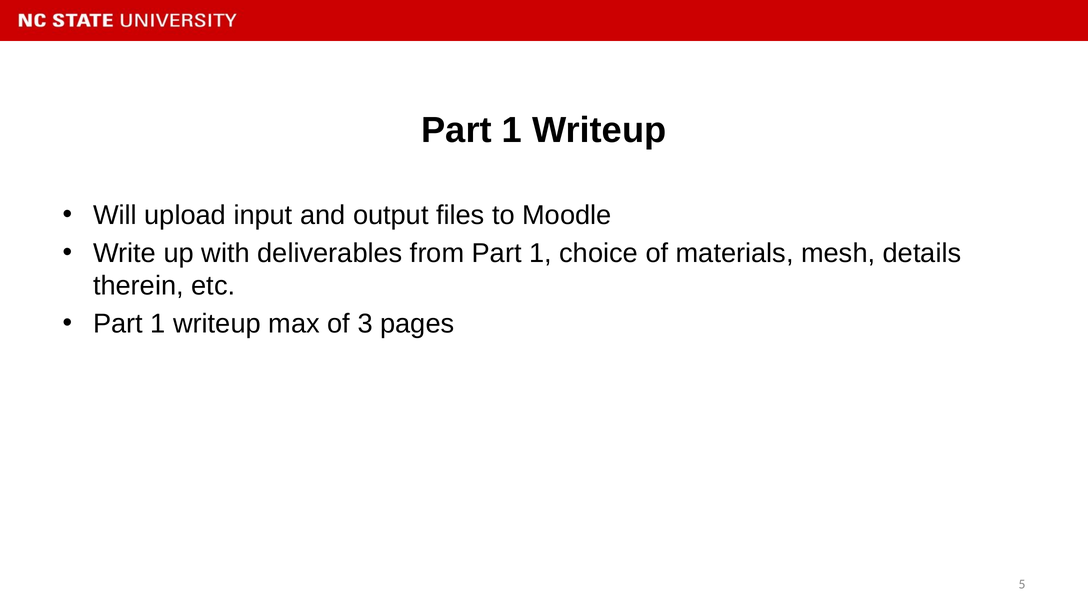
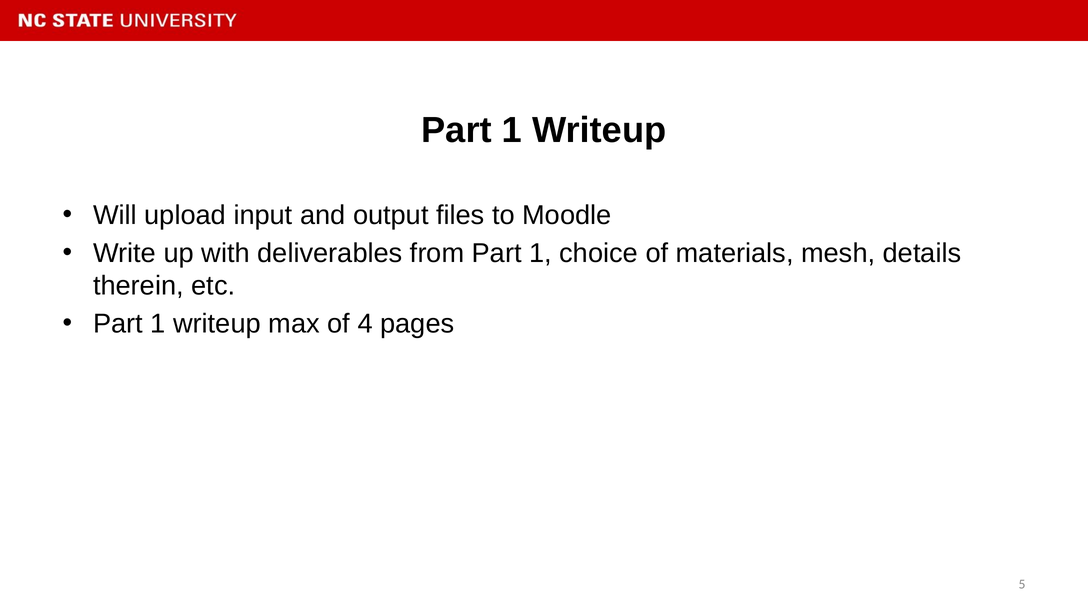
3: 3 -> 4 (365, 324)
